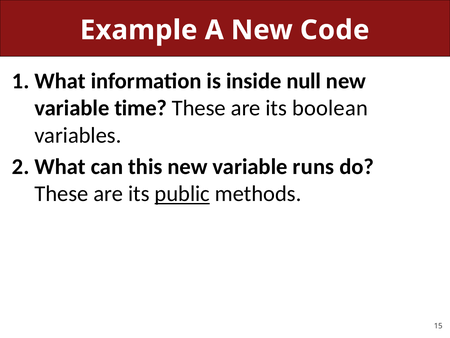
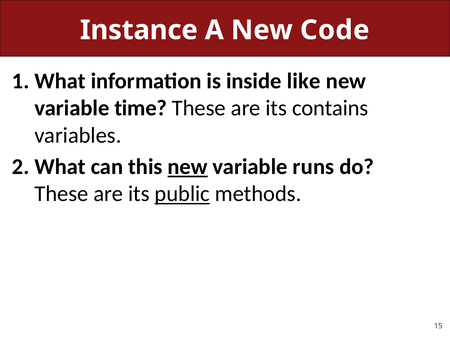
Example: Example -> Instance (139, 30)
null: null -> like (304, 81)
boolean: boolean -> contains (330, 108)
new underline: none -> present (188, 167)
